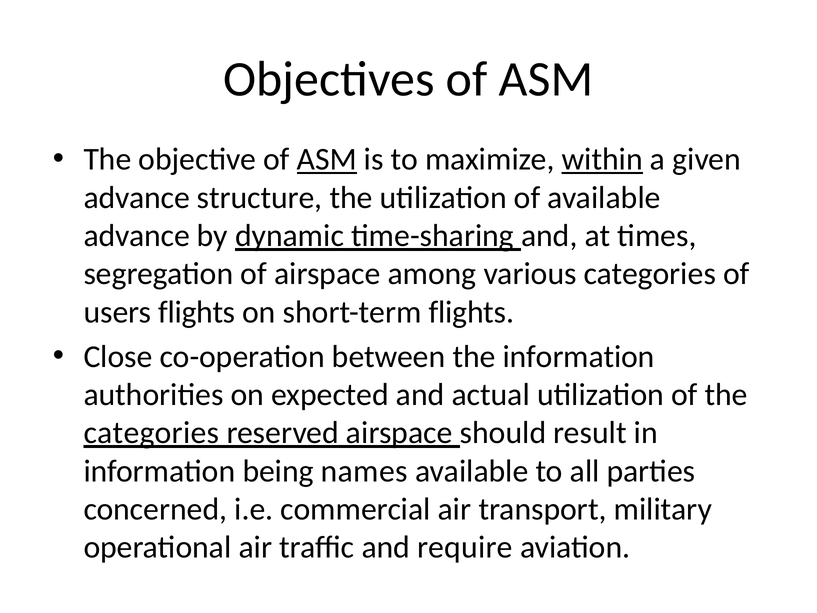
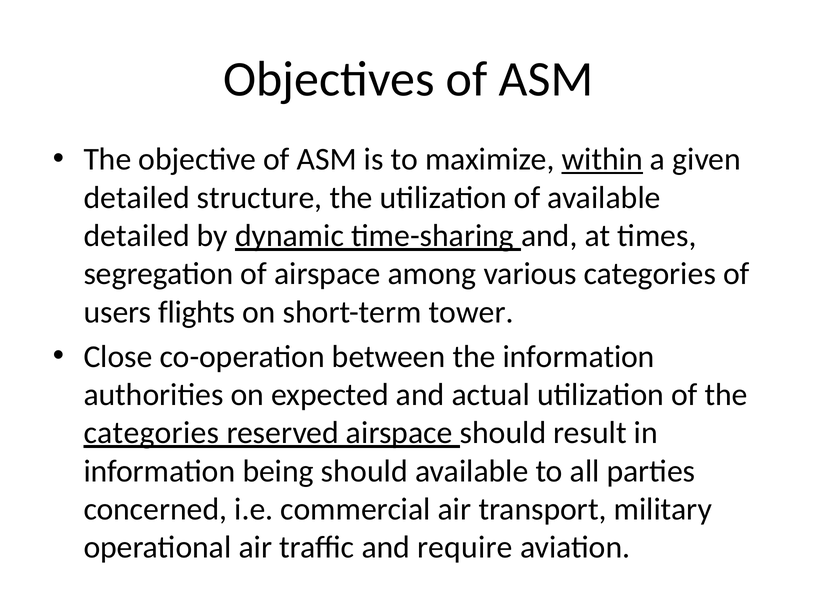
ASM underline: present -> none (327, 159)
advance: advance -> detailed (137, 198)
advance: advance -> detailed (137, 236)
short-term flights: flights -> tower (471, 312)
being names: names -> should (364, 471)
